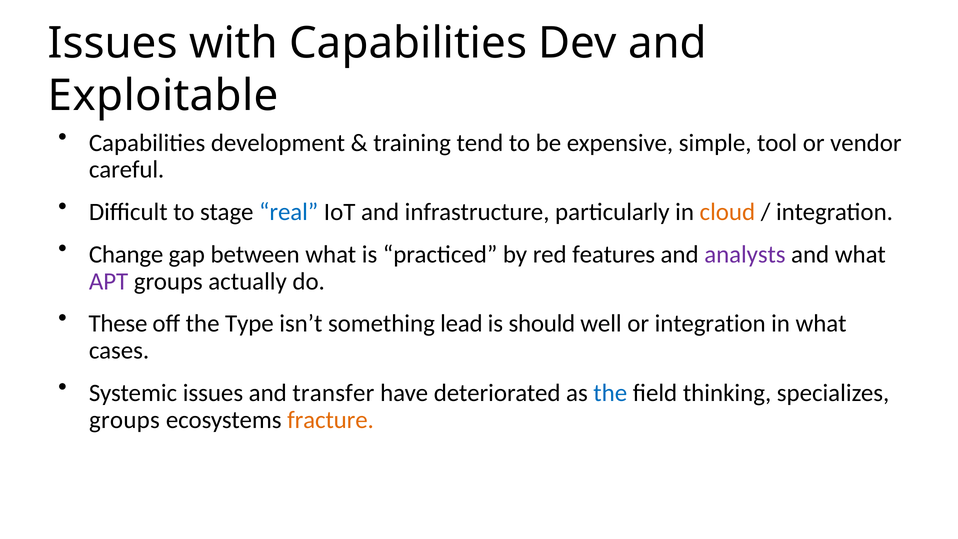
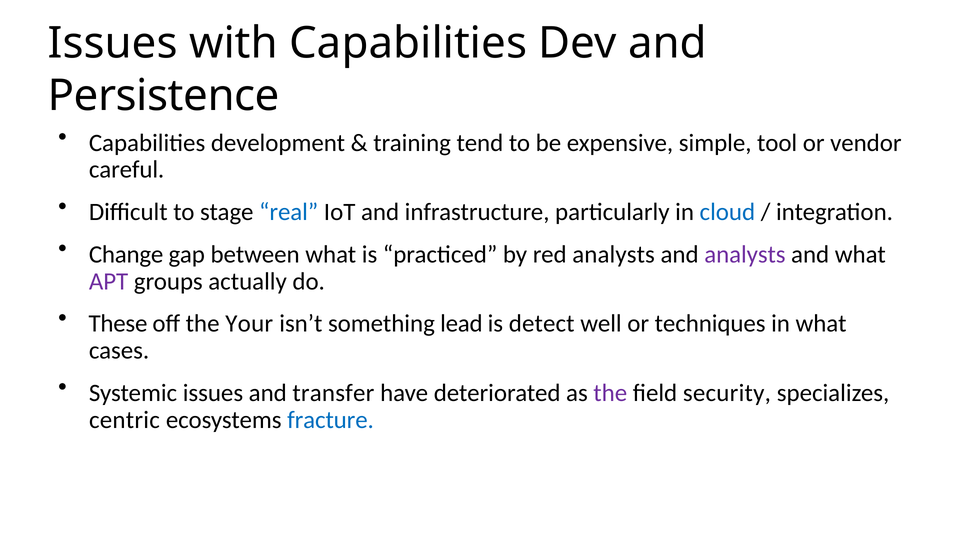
Exploitable: Exploitable -> Persistence (164, 96)
cloud colour: orange -> blue (727, 212)
red features: features -> analysts (614, 254)
Type: Type -> Your (249, 324)
should: should -> detect (542, 324)
or integration: integration -> techniques (710, 324)
the colour: blue -> purple (610, 393)
thinking: thinking -> security (727, 393)
groups: groups -> centric (124, 420)
fracture colour: orange -> blue (331, 420)
